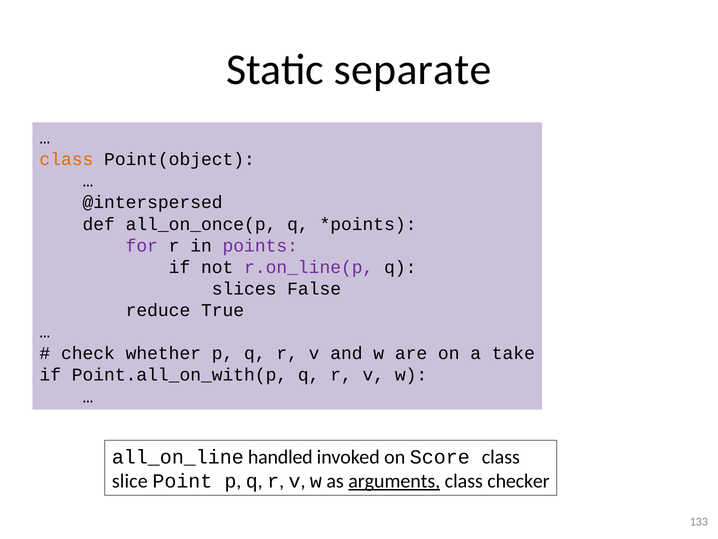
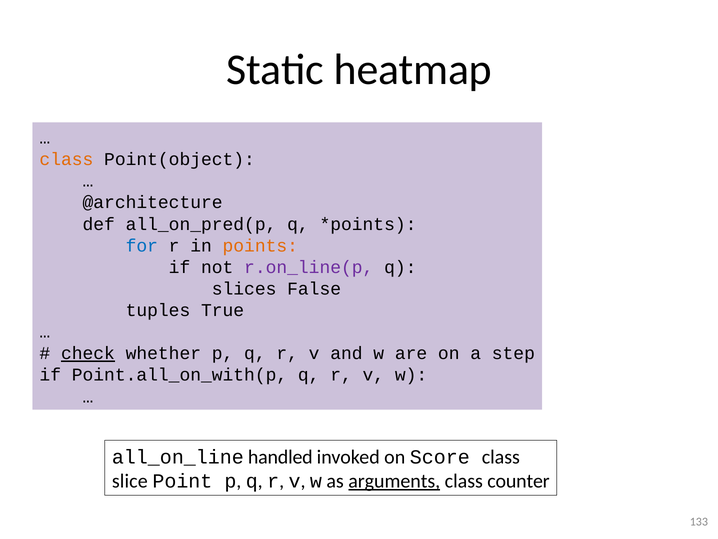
separate: separate -> heatmap (413, 70)
@interspersed: @interspersed -> @architecture (153, 202)
all_on_once(p: all_on_once(p -> all_on_pred(p (201, 224)
for colour: purple -> blue (142, 245)
points colour: purple -> orange (260, 245)
reduce: reduce -> tuples (158, 310)
check underline: none -> present (88, 353)
take: take -> step (513, 353)
checker: checker -> counter (519, 481)
